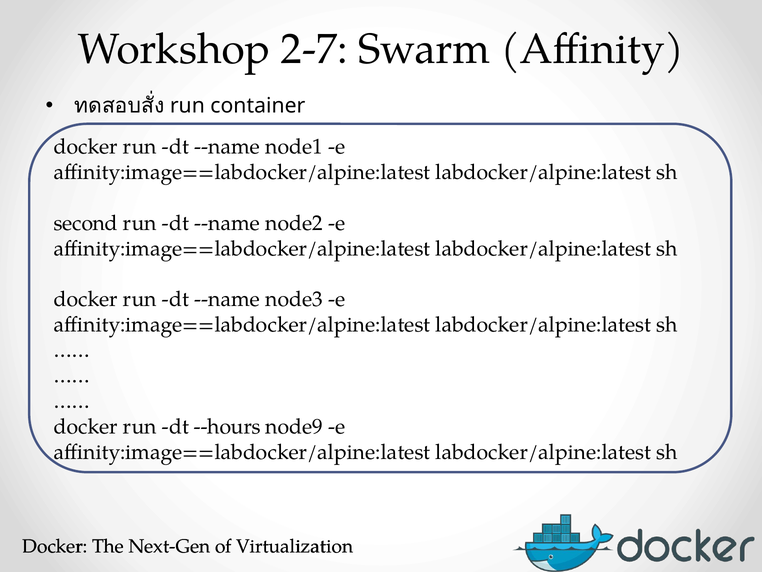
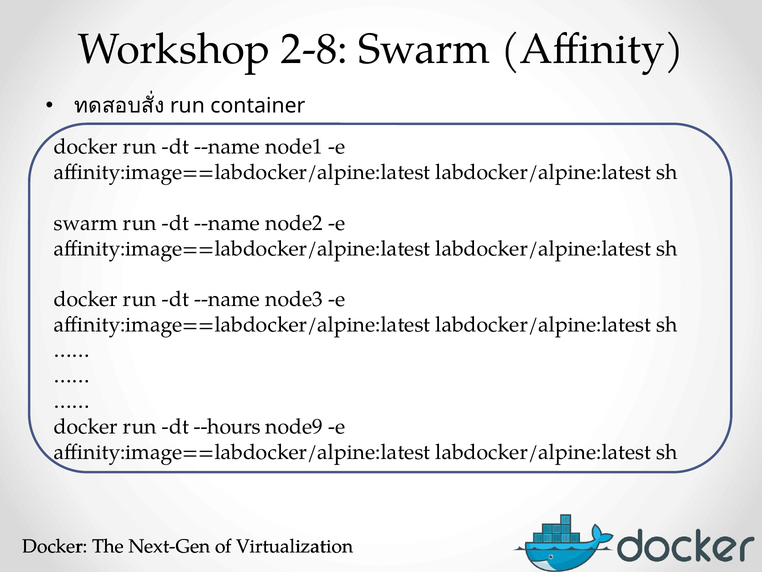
2-7: 2-7 -> 2-8 (314, 49)
second: second -> swarm (86, 223)
